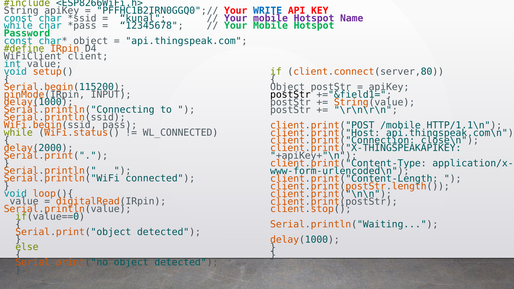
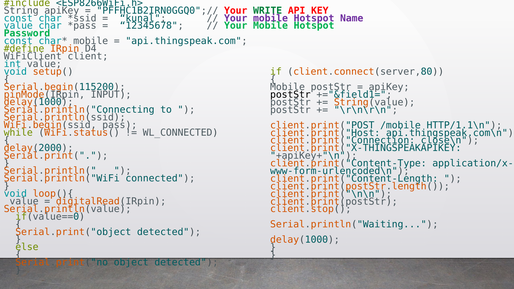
WRITE colour: blue -> green (268, 11)
while: while -> value (18, 26)
object: object -> mobile (91, 41)
Object: Object -> Mobile (288, 87)
